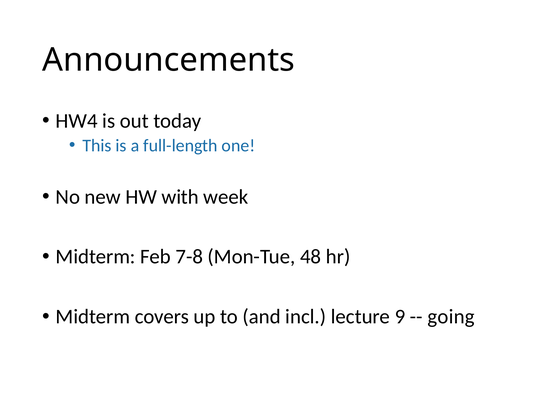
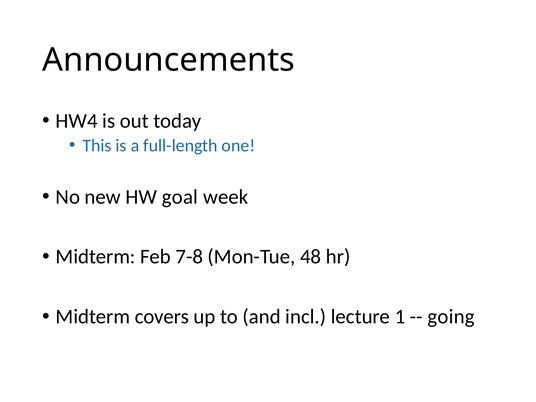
with: with -> goal (180, 197)
9: 9 -> 1 (400, 317)
